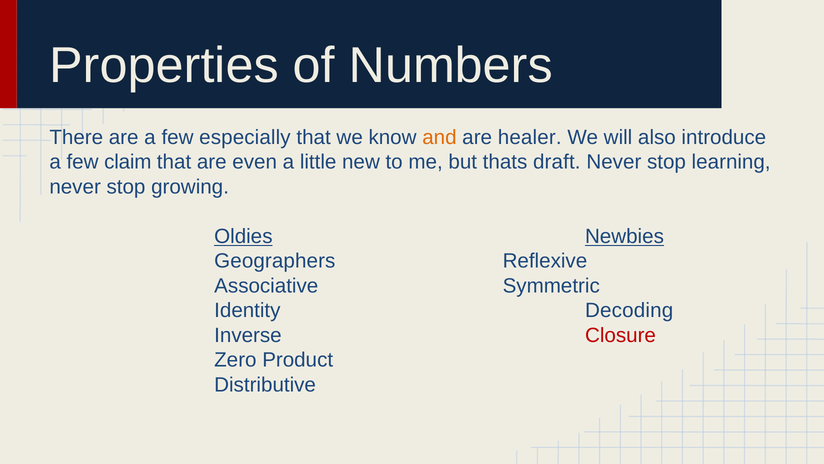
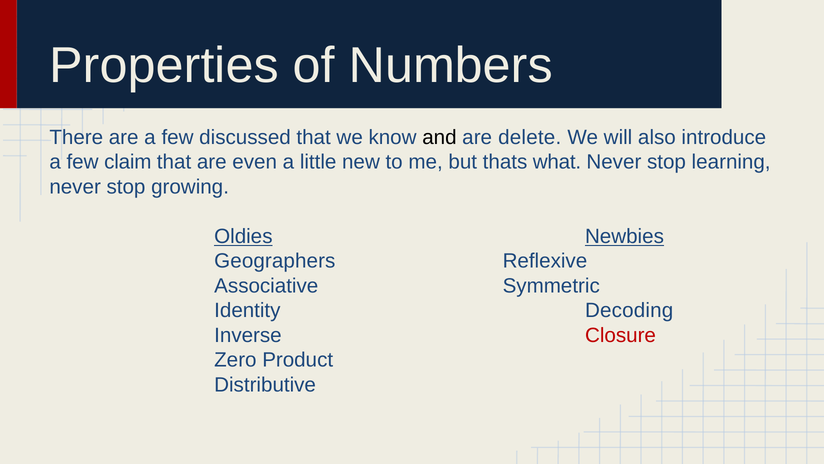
especially: especially -> discussed (245, 137)
and colour: orange -> black (439, 137)
healer: healer -> delete (530, 137)
draft: draft -> what (557, 162)
